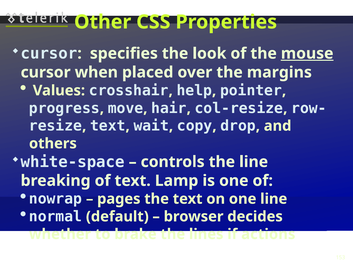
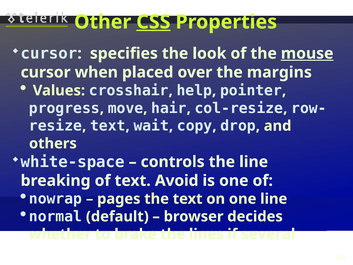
CSS underline: none -> present (153, 22)
Lamp: Lamp -> Avoid (177, 181)
actions: actions -> several (268, 234)
